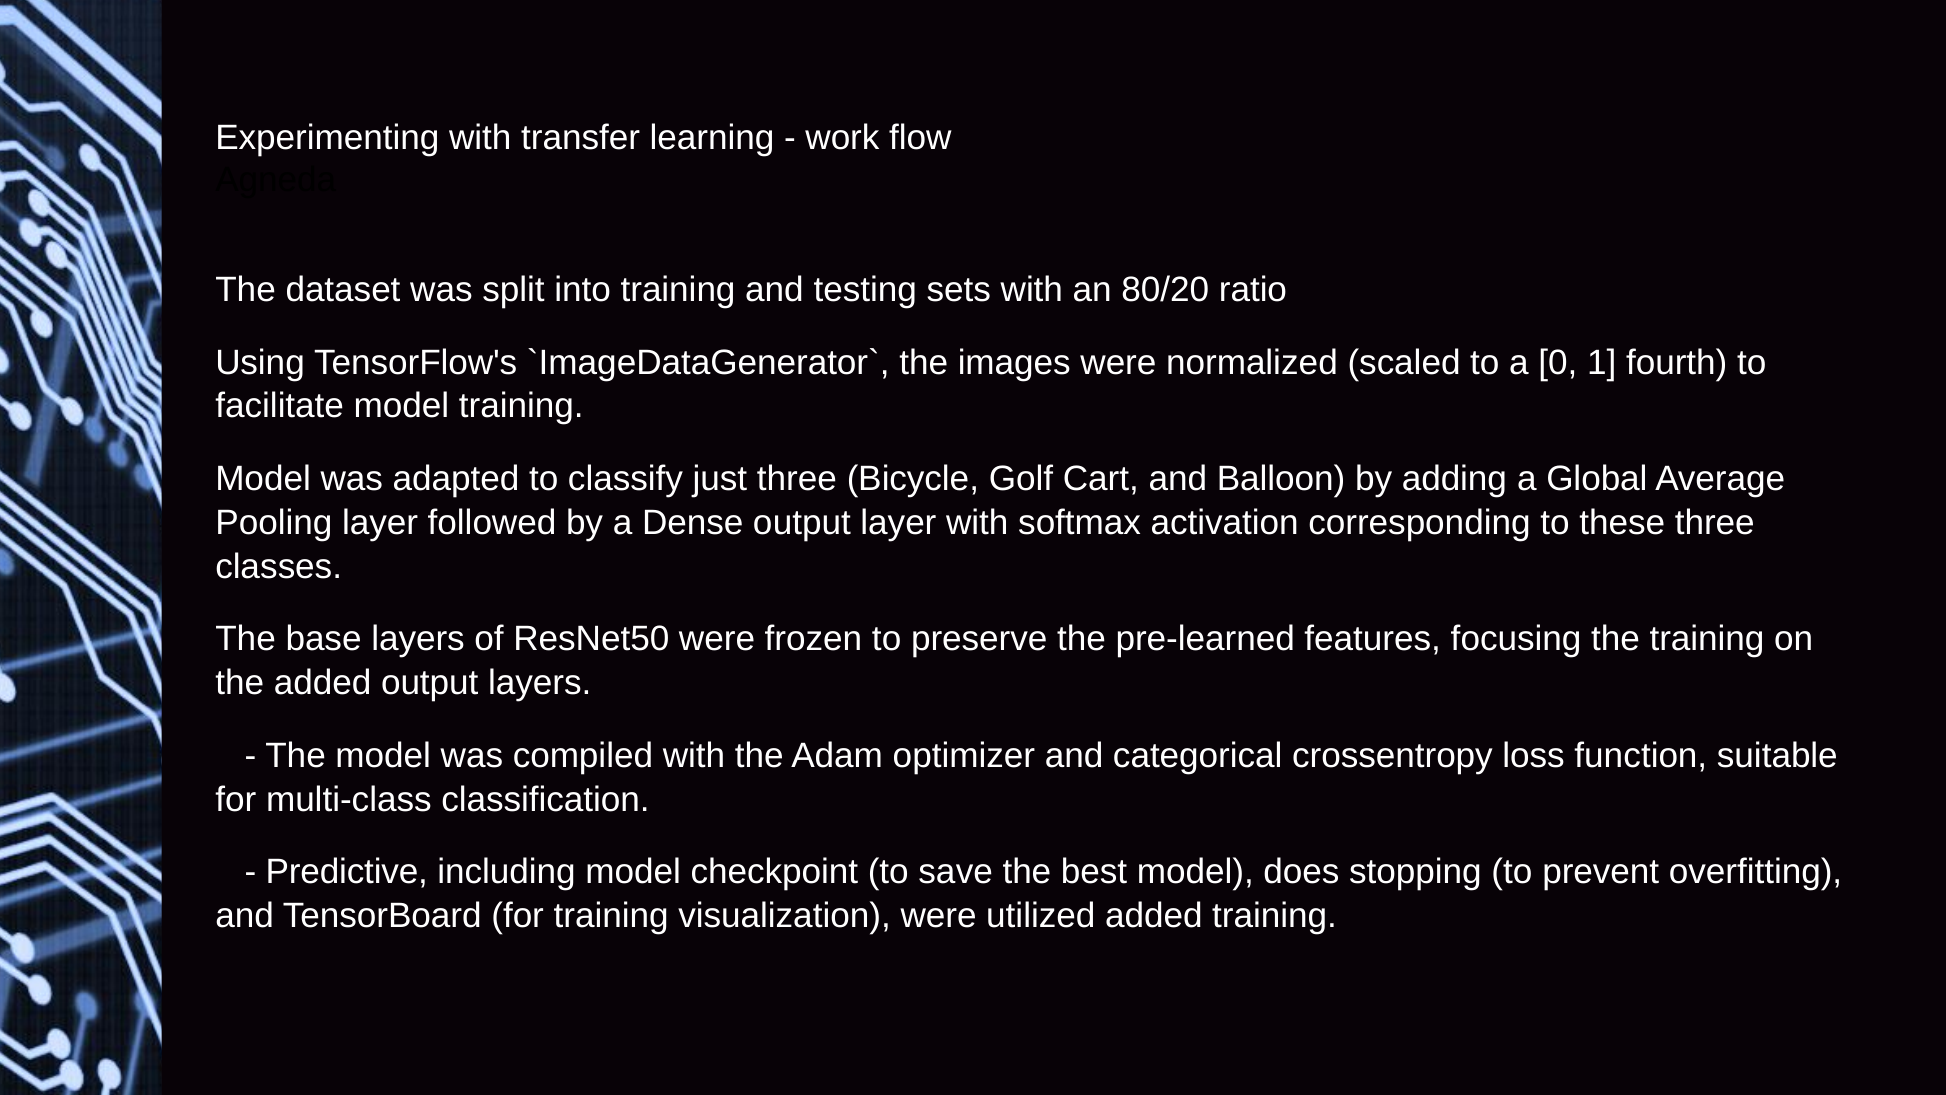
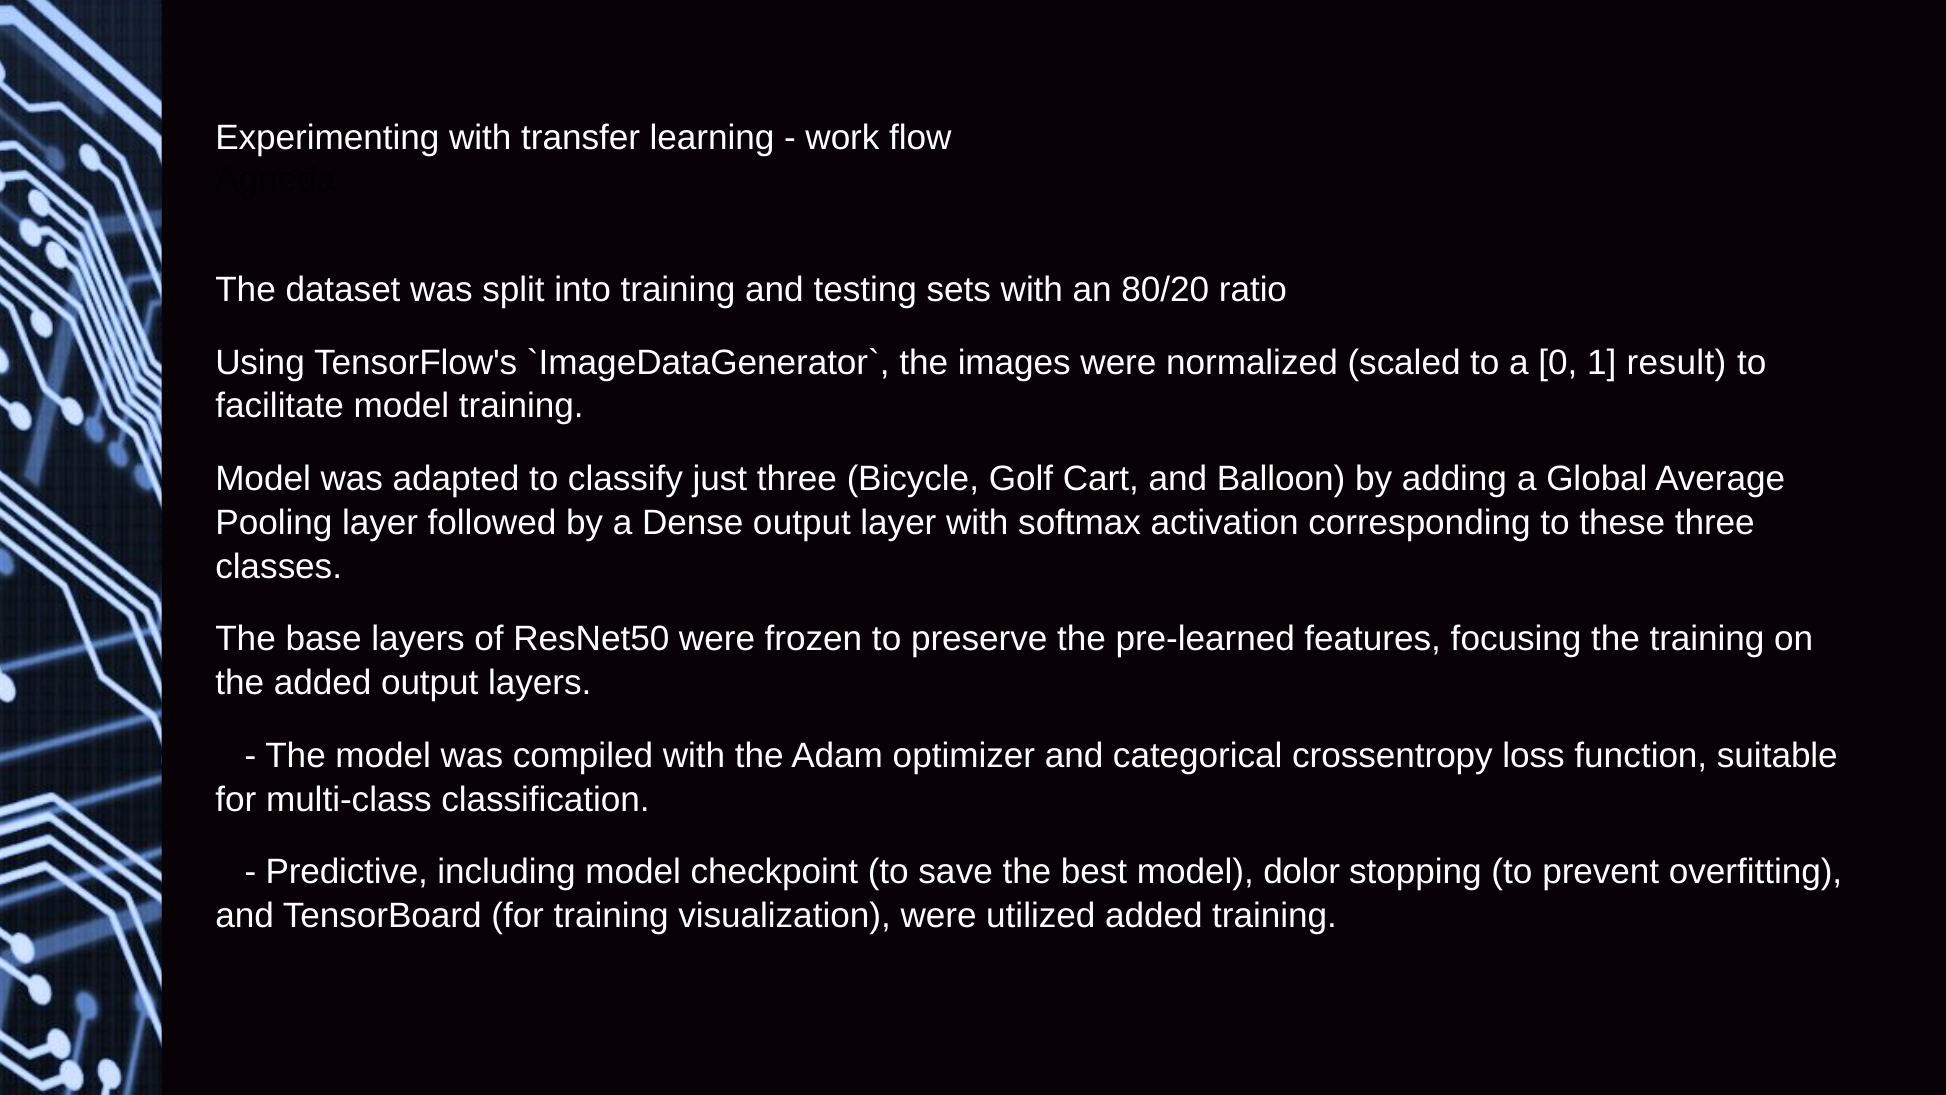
fourth: fourth -> result (1677, 363)
does: does -> dolor (1302, 872)
